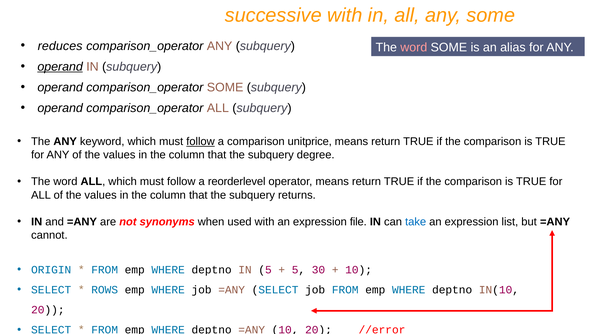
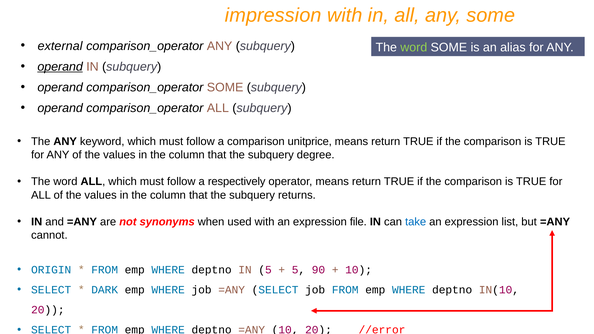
successive: successive -> impression (273, 15)
reduces: reduces -> external (60, 46)
word colour: pink -> light green (414, 47)
follow underline: present -> none (201, 142)
reorderlevel: reorderlevel -> respectively (237, 182)
30: 30 -> 90 (318, 270)
ROWS: ROWS -> DARK (105, 290)
